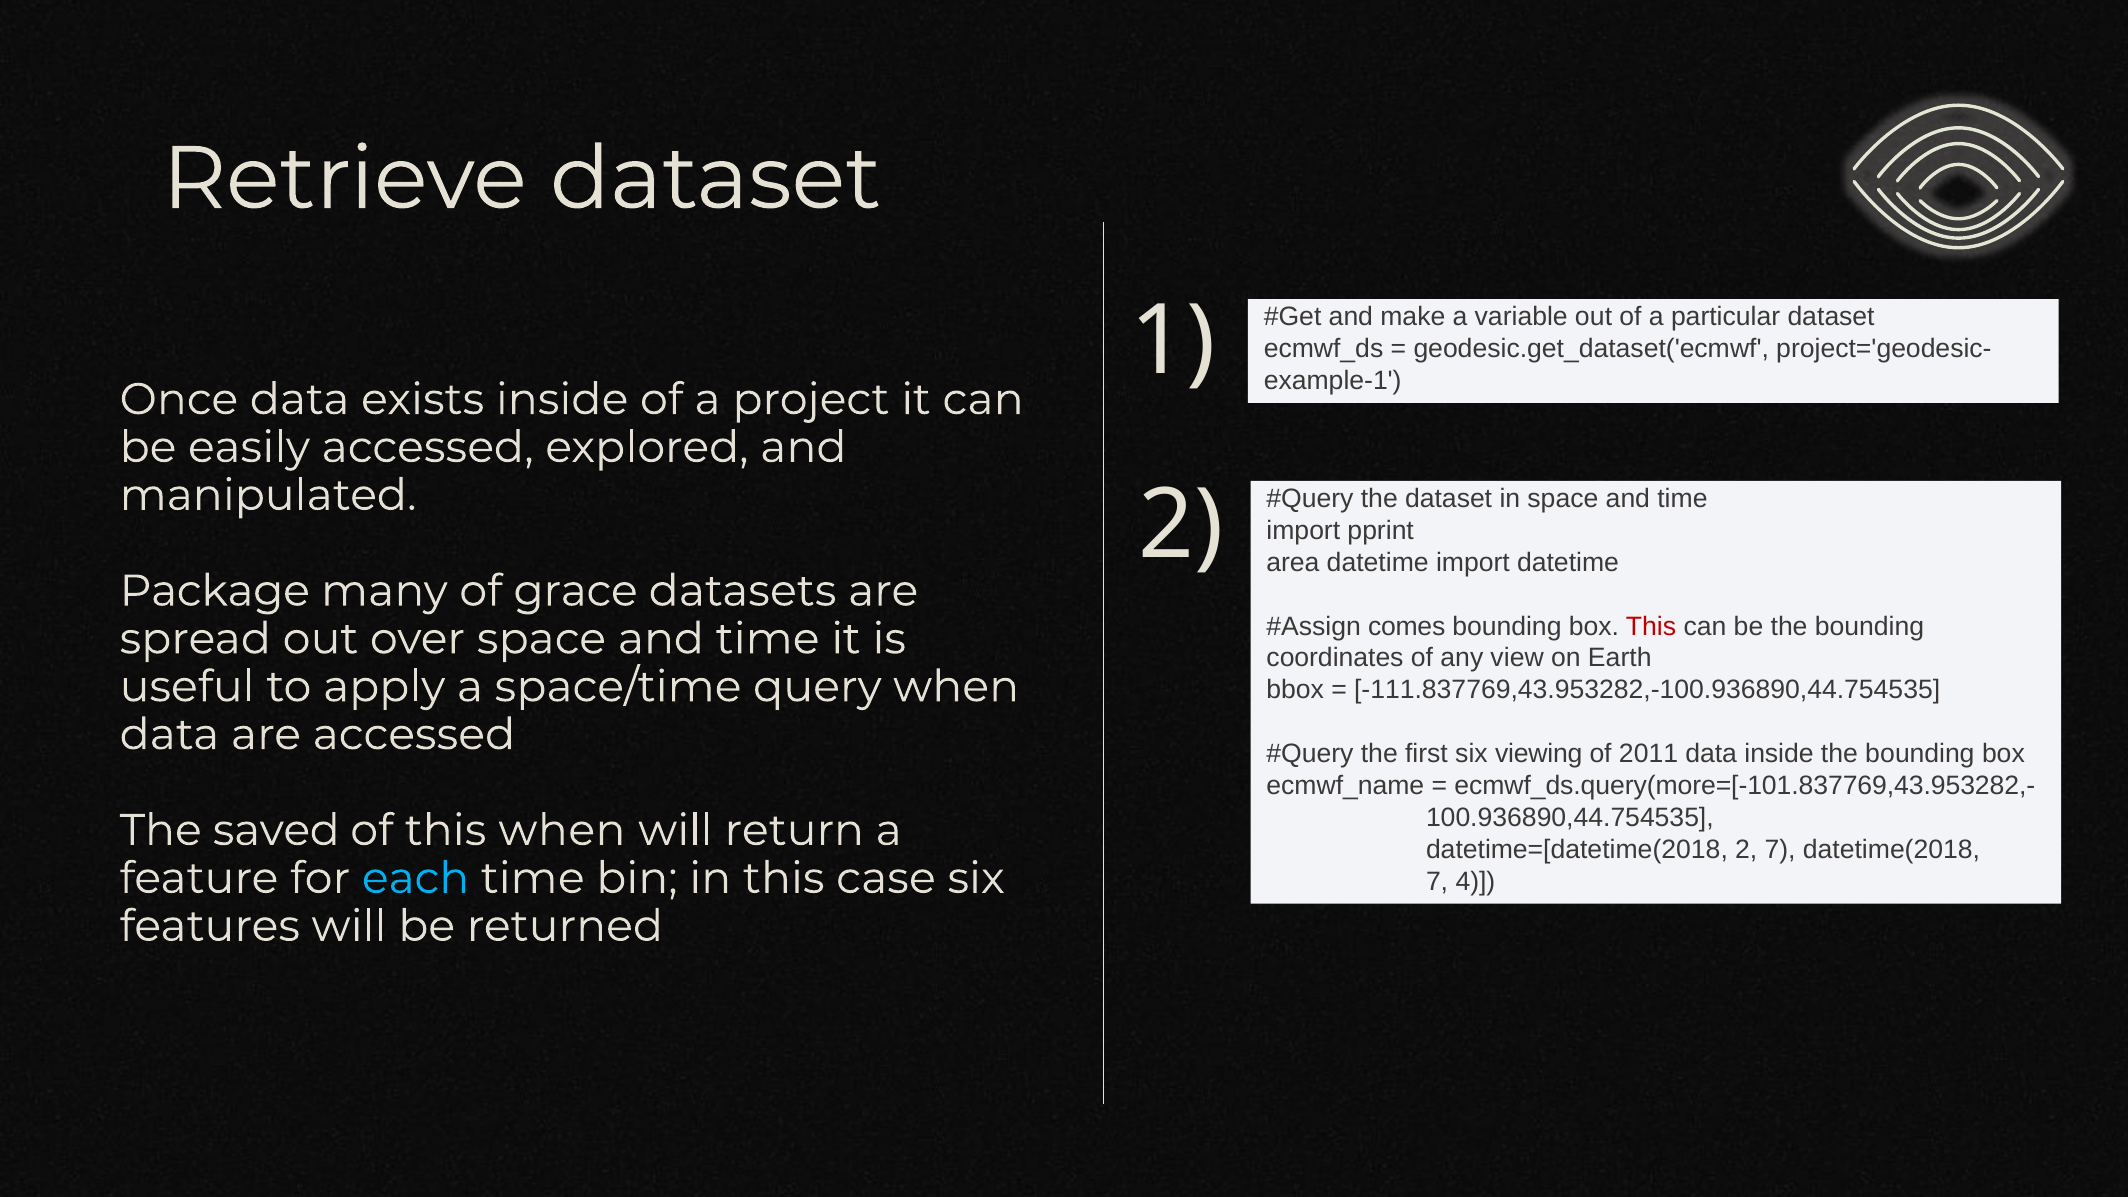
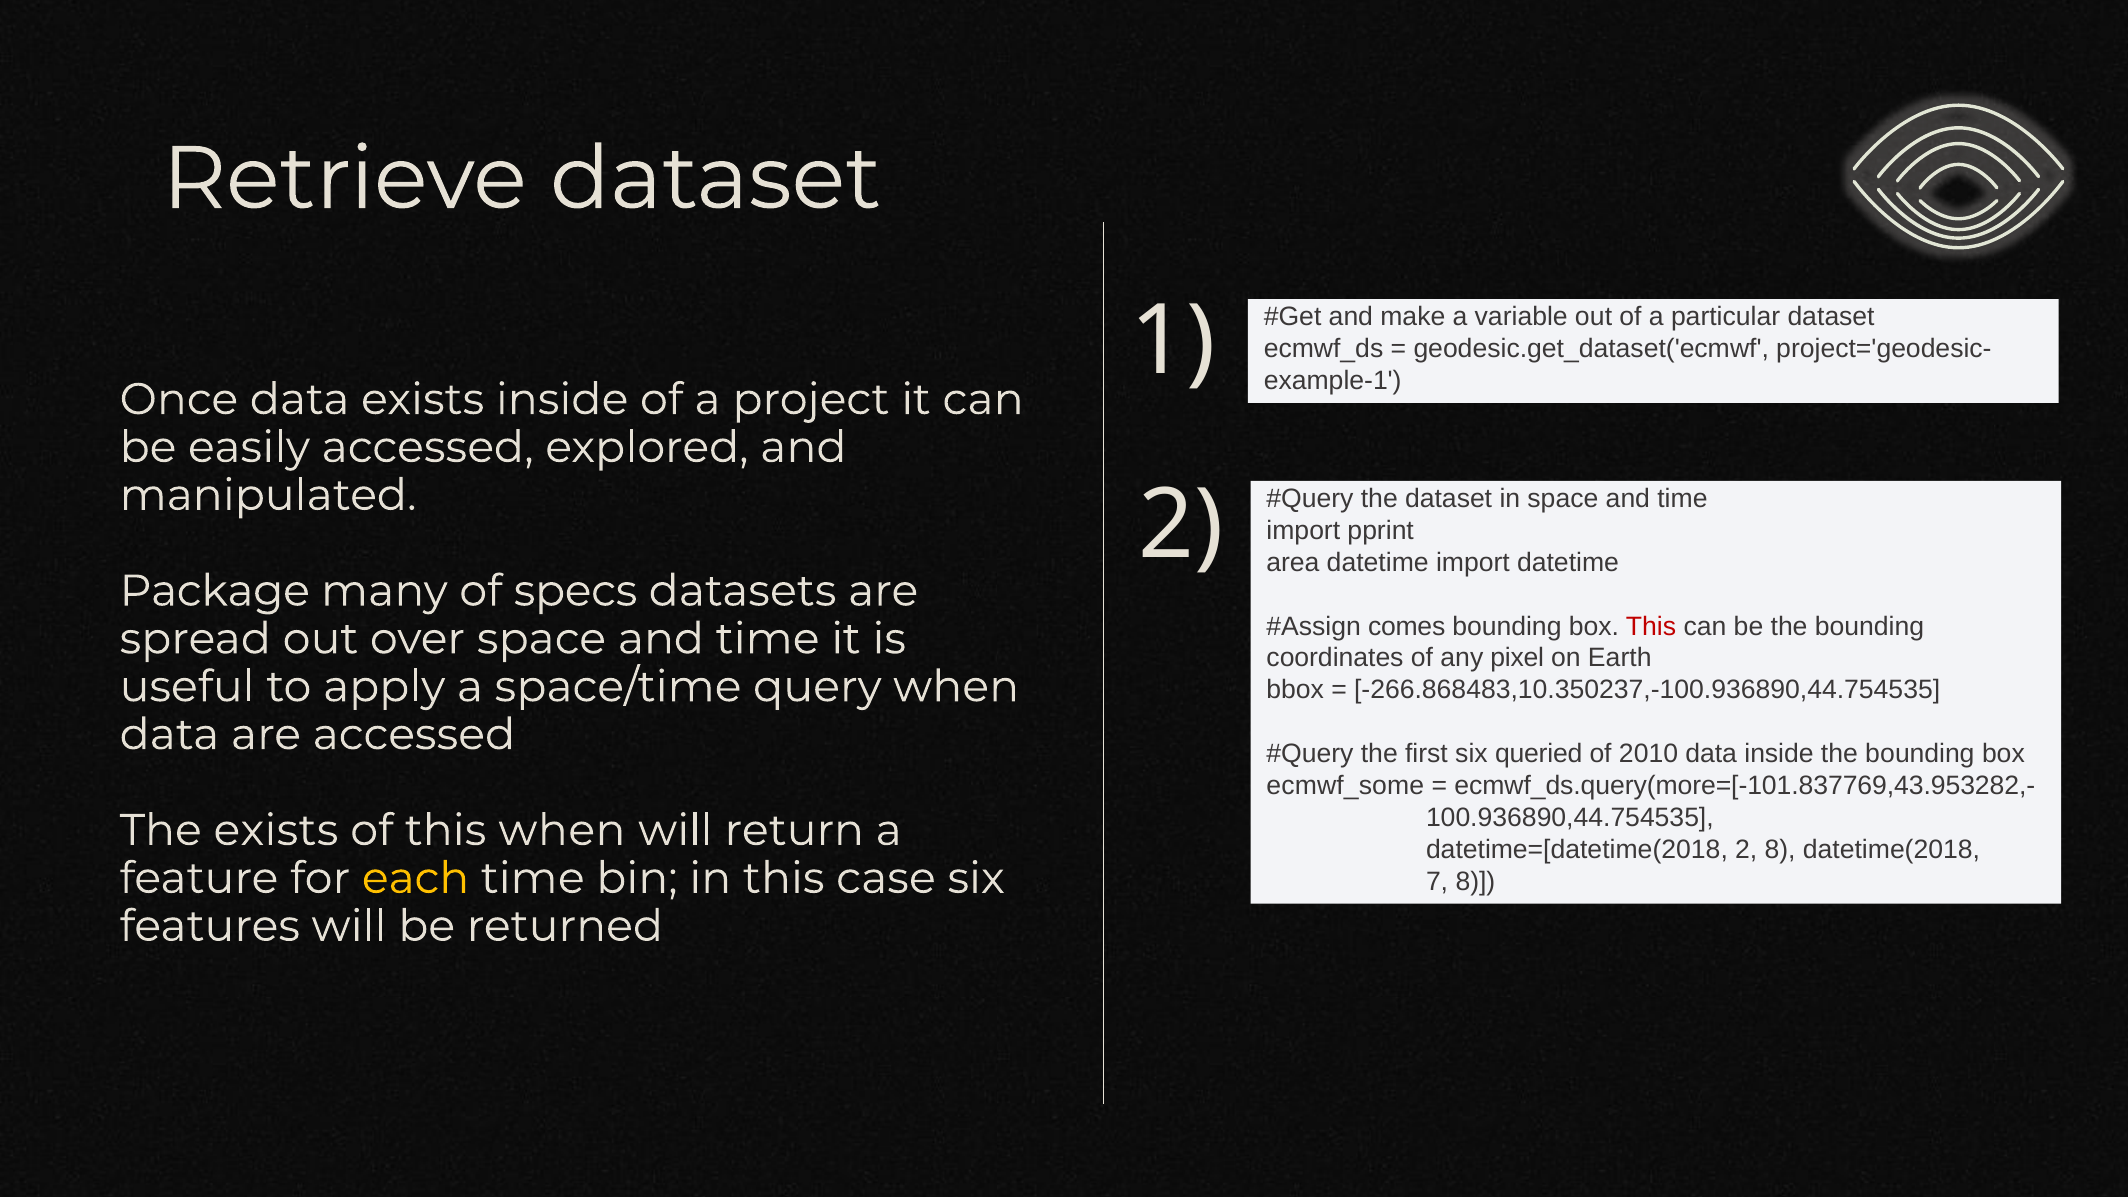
grace: grace -> specs (576, 591)
view: view -> pixel (1517, 658)
-111.837769,43.953282,-100.936890,44.754535: -111.837769,43.953282,-100.936890,44.754535 -> -266.868483,10.350237,-100.936890,44.754535 (1647, 690)
viewing: viewing -> queried (1539, 754)
2011: 2011 -> 2010 (1649, 754)
ecmwf_name: ecmwf_name -> ecmwf_some (1345, 786)
The saved: saved -> exists (276, 830)
2 7: 7 -> 8 (1780, 850)
each colour: light blue -> yellow (416, 878)
7 4: 4 -> 8 (1475, 882)
